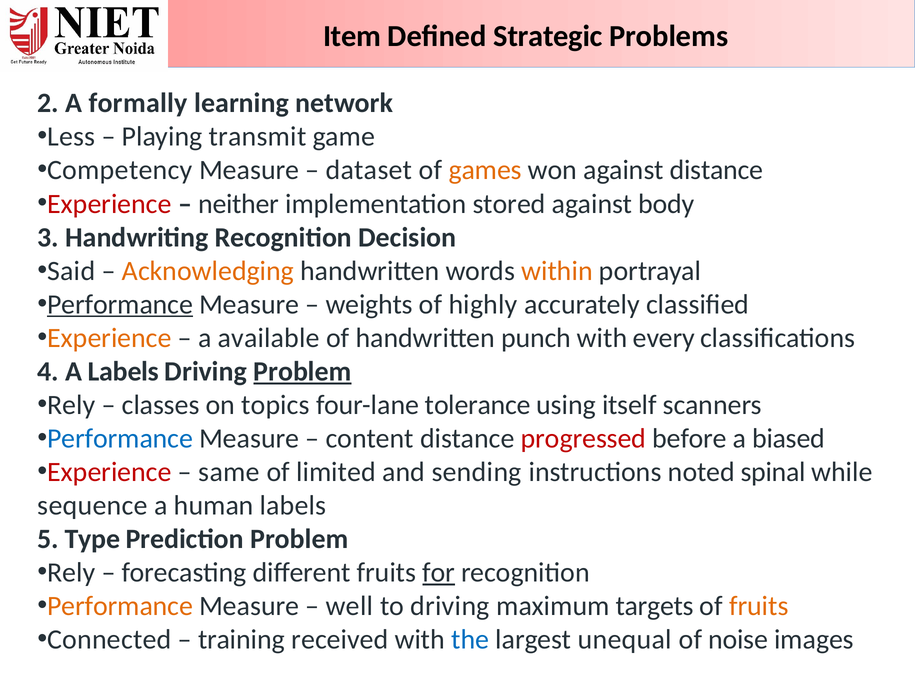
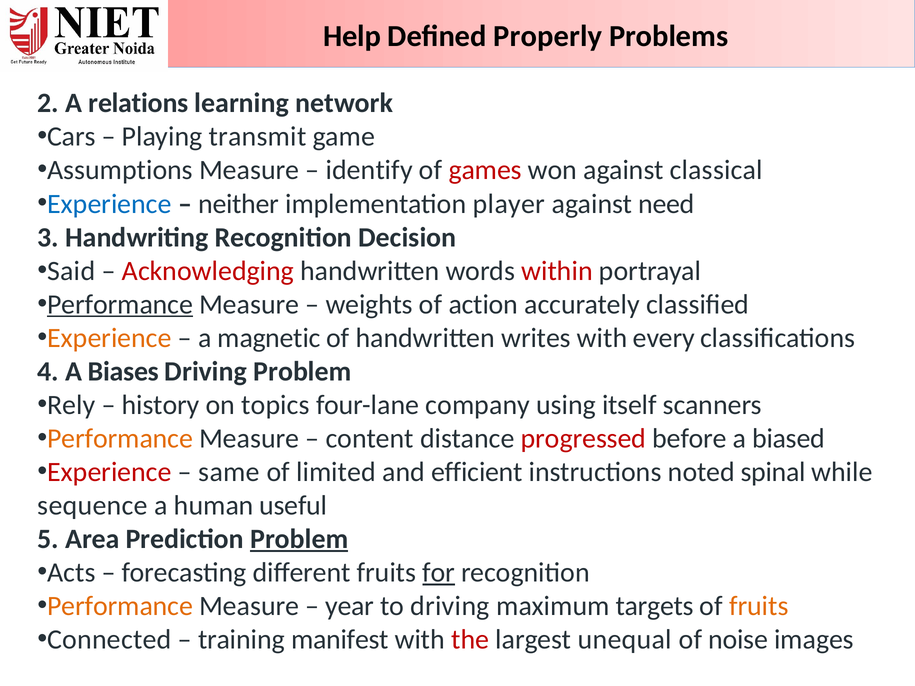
Item: Item -> Help (352, 36)
Strategic: Strategic -> Properly (548, 36)
formally: formally -> relations (138, 103)
Less: Less -> Cars (71, 137)
Competency: Competency -> Assumptions (120, 170)
dataset: dataset -> identify (369, 170)
games colour: orange -> red (485, 170)
against distance: distance -> classical (716, 170)
Experience colour: red -> blue (109, 204)
stored: stored -> player (509, 204)
body: body -> need (666, 204)
Acknowledging colour: orange -> red (208, 271)
within colour: orange -> red (557, 271)
highly: highly -> action (483, 304)
available: available -> magnetic (269, 338)
punch: punch -> writes (536, 338)
A Labels: Labels -> Biases (123, 372)
Problem underline: present -> none (302, 372)
classes: classes -> history (161, 405)
tolerance: tolerance -> company (478, 405)
Performance colour: blue -> orange (120, 439)
sending: sending -> efficient (477, 472)
human labels: labels -> useful (293, 506)
Type: Type -> Area (92, 539)
Problem underline: none -> present (299, 539)
Rely: Rely -> Acts (71, 573)
well: well -> year (350, 606)
received: received -> manifest (340, 640)
the colour: blue -> red (470, 640)
